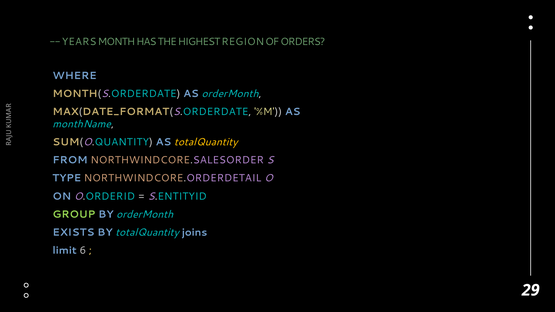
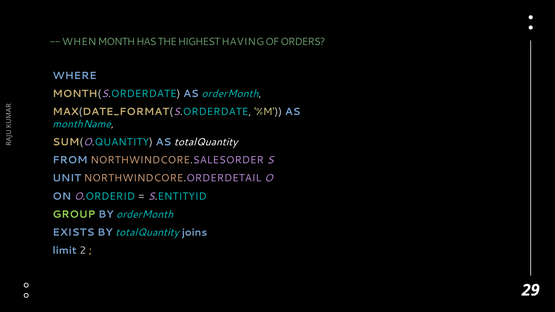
YEARS: YEARS -> WHEN (79, 42)
REGION: REGION -> HAVING (243, 42)
totalQuantity colour: yellow -> white (206, 142)
TYPE: TYPE -> UNIT (67, 178)
6: 6 -> 2 (83, 250)
